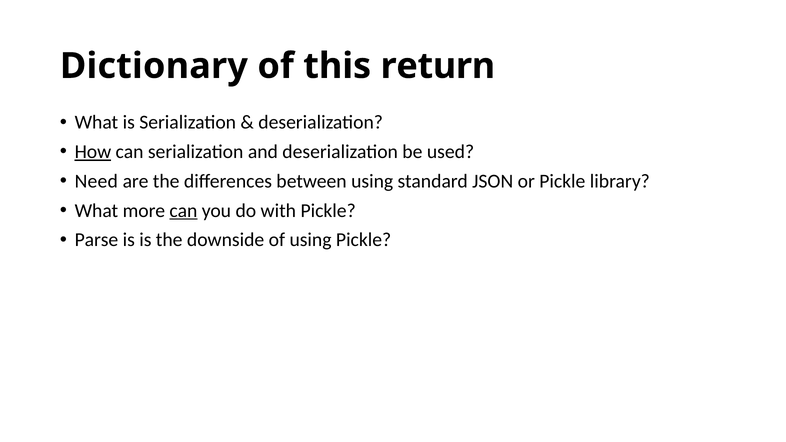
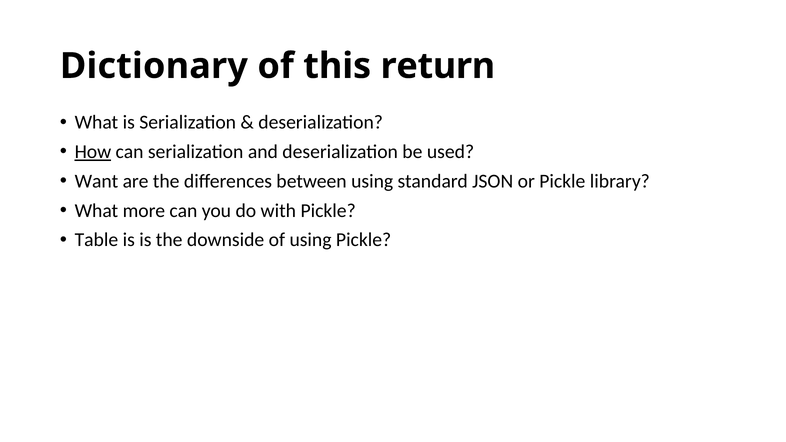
Need: Need -> Want (96, 181)
can underline: present -> none (183, 211)
Parse: Parse -> Table (96, 240)
